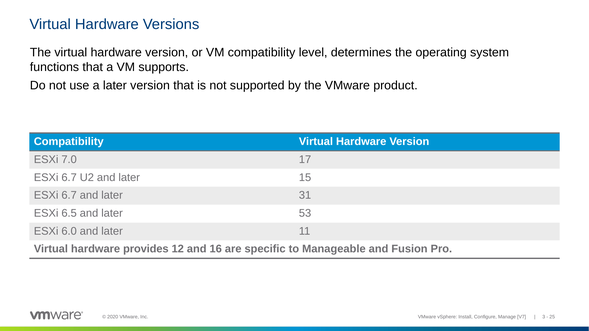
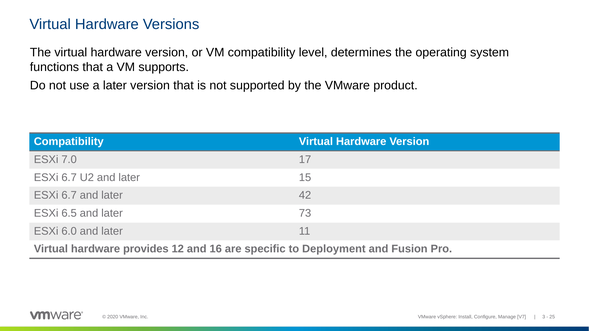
31: 31 -> 42 (305, 195)
53: 53 -> 73 (305, 213)
Manageable: Manageable -> Deployment (334, 249)
